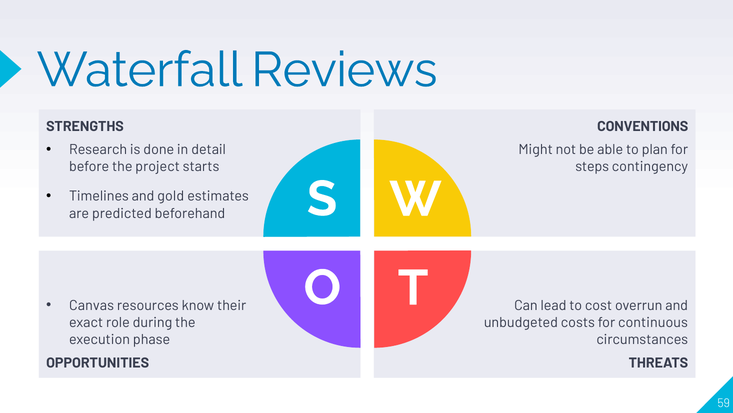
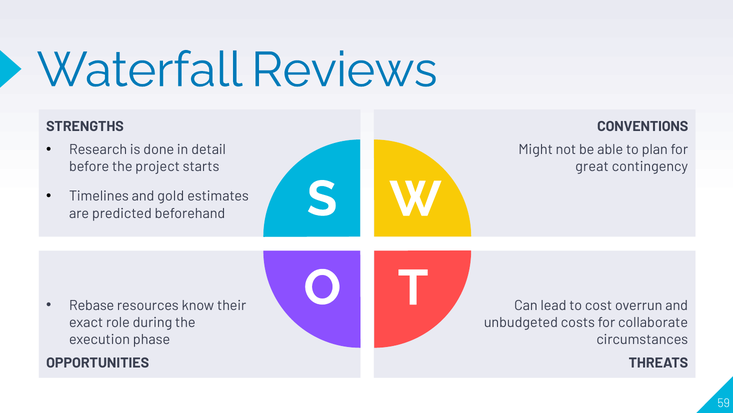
steps: steps -> great (592, 166)
Canvas: Canvas -> Rebase (92, 305)
continuous: continuous -> collaborate (653, 322)
